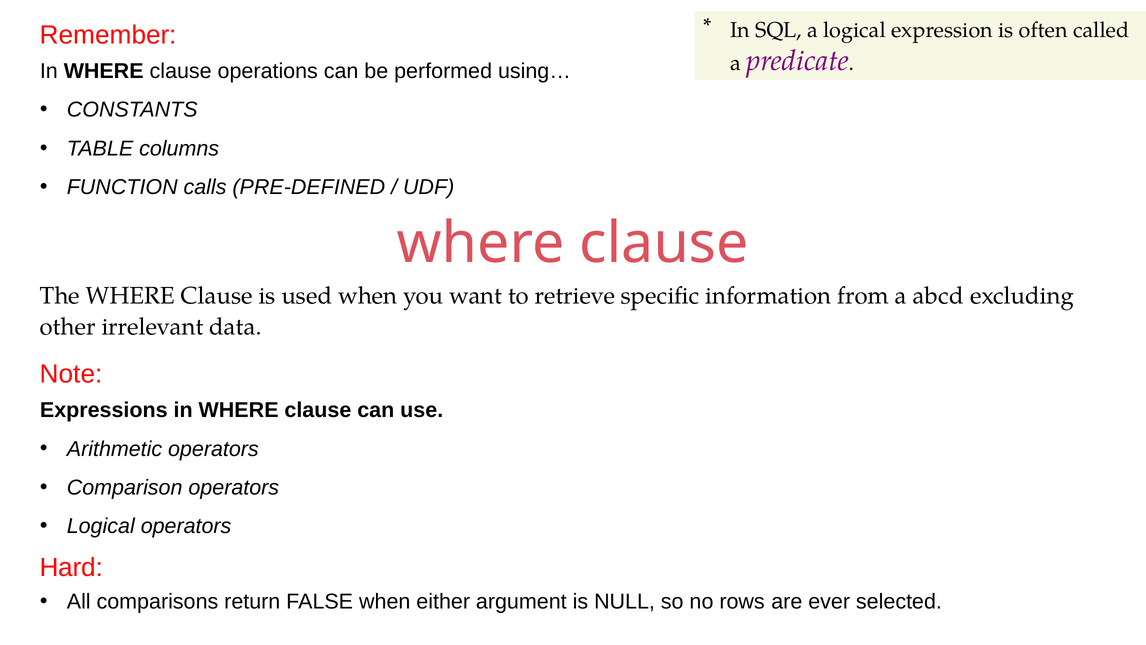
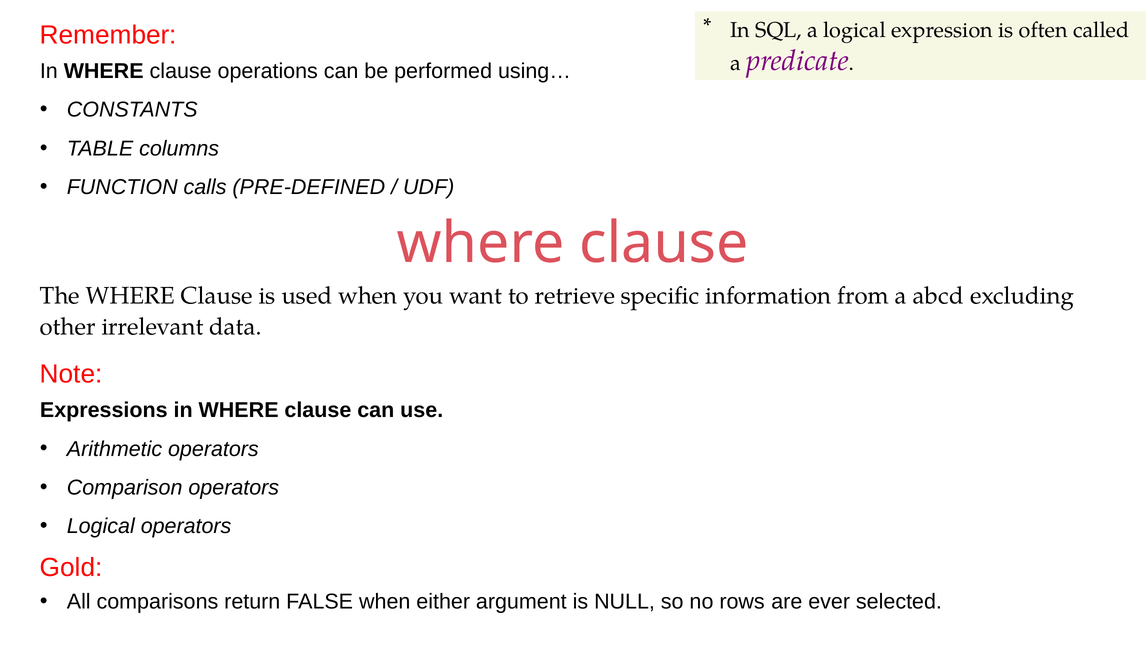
Hard: Hard -> Gold (71, 567)
